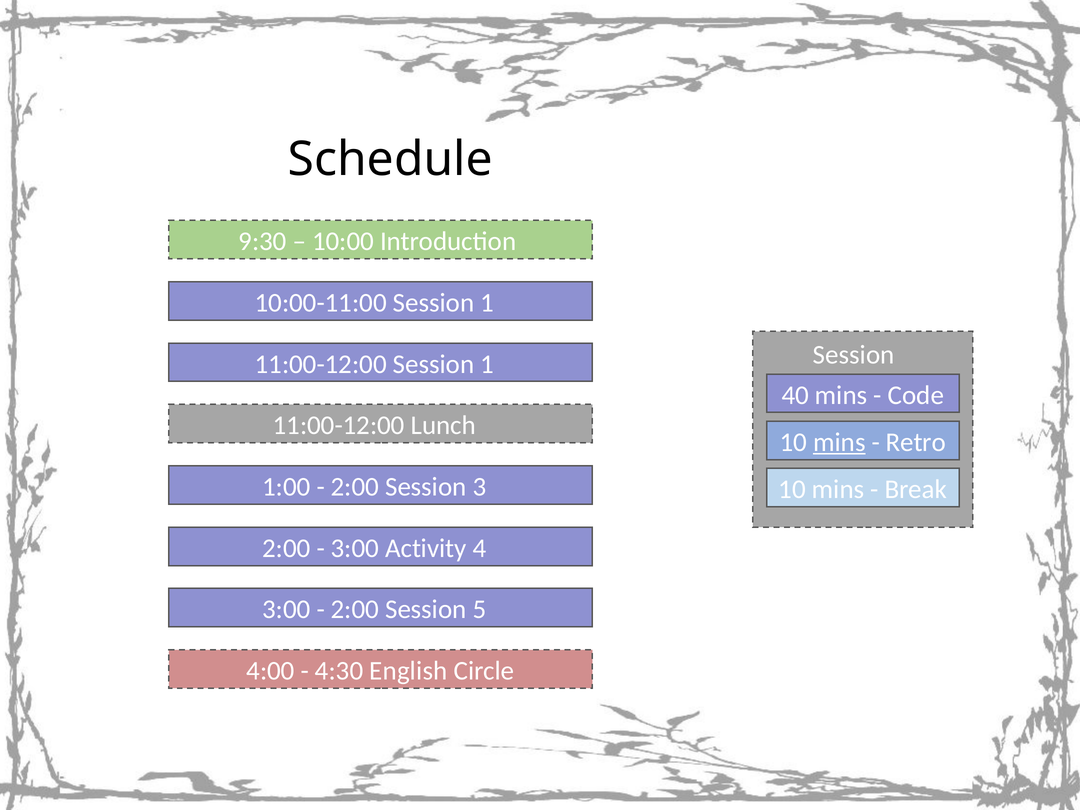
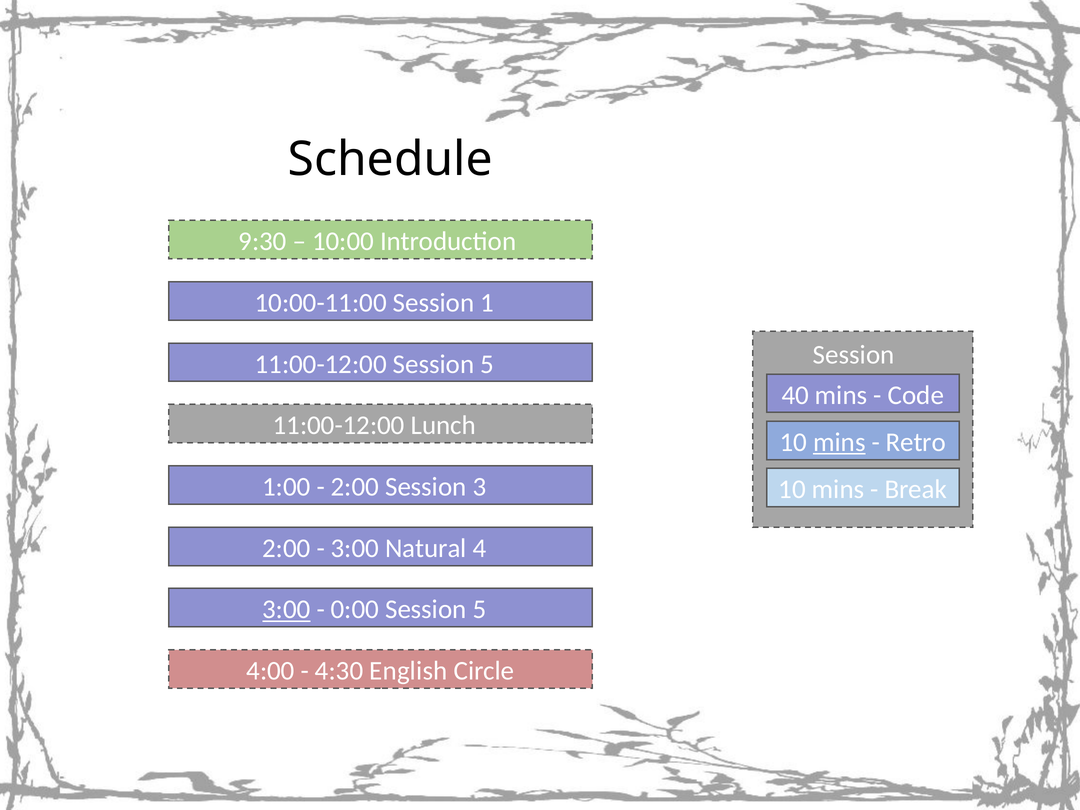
11:00-12:00 Session 1: 1 -> 5 (487, 364)
Activity: Activity -> Natural (426, 548)
3:00 underline: none -> present (286, 610)
2:00: 2:00 -> 0:00 (355, 610)
